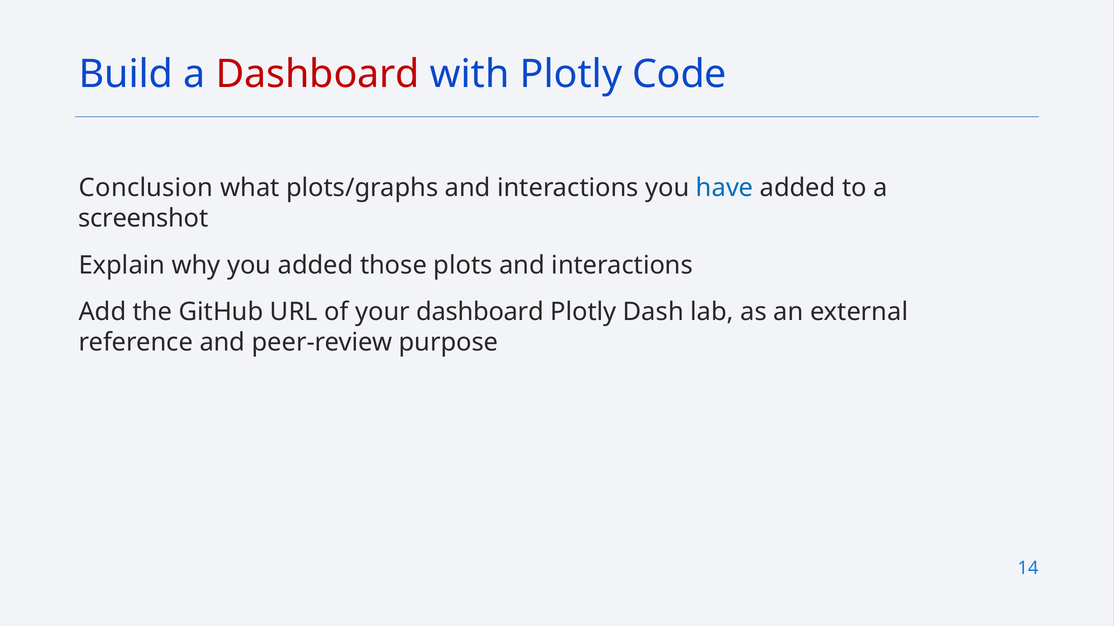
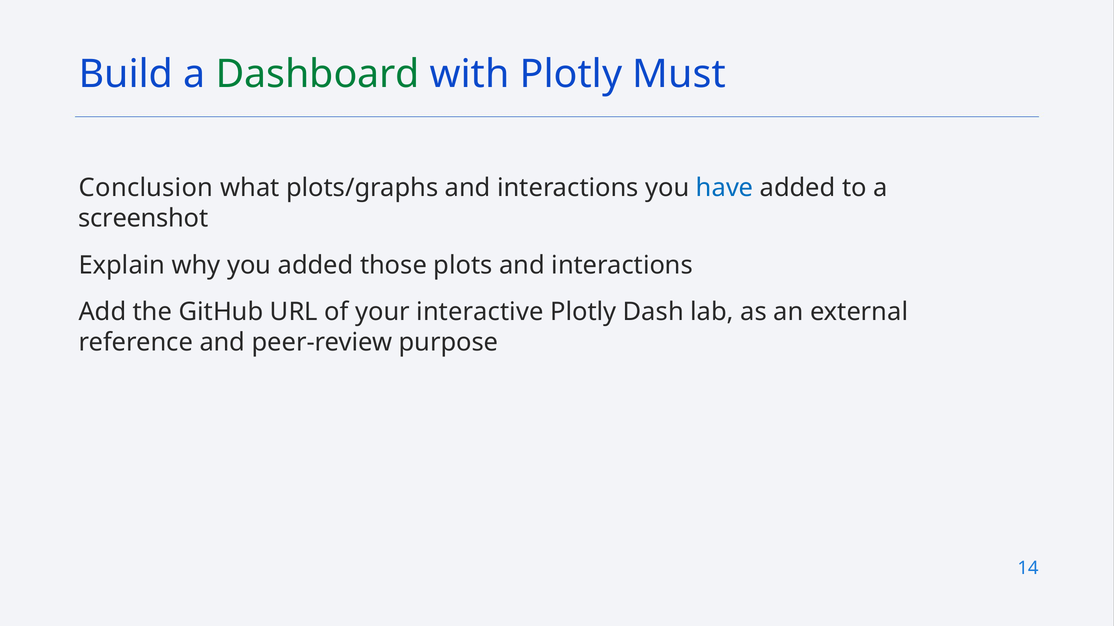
Dashboard colour: red -> green (318, 74)
Code: Code -> Must (679, 74)
your dashboard: dashboard -> interactive (480, 312)
